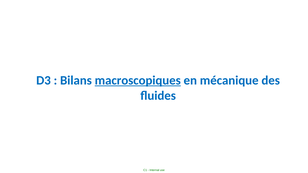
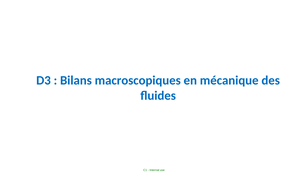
macroscopiques underline: present -> none (138, 81)
